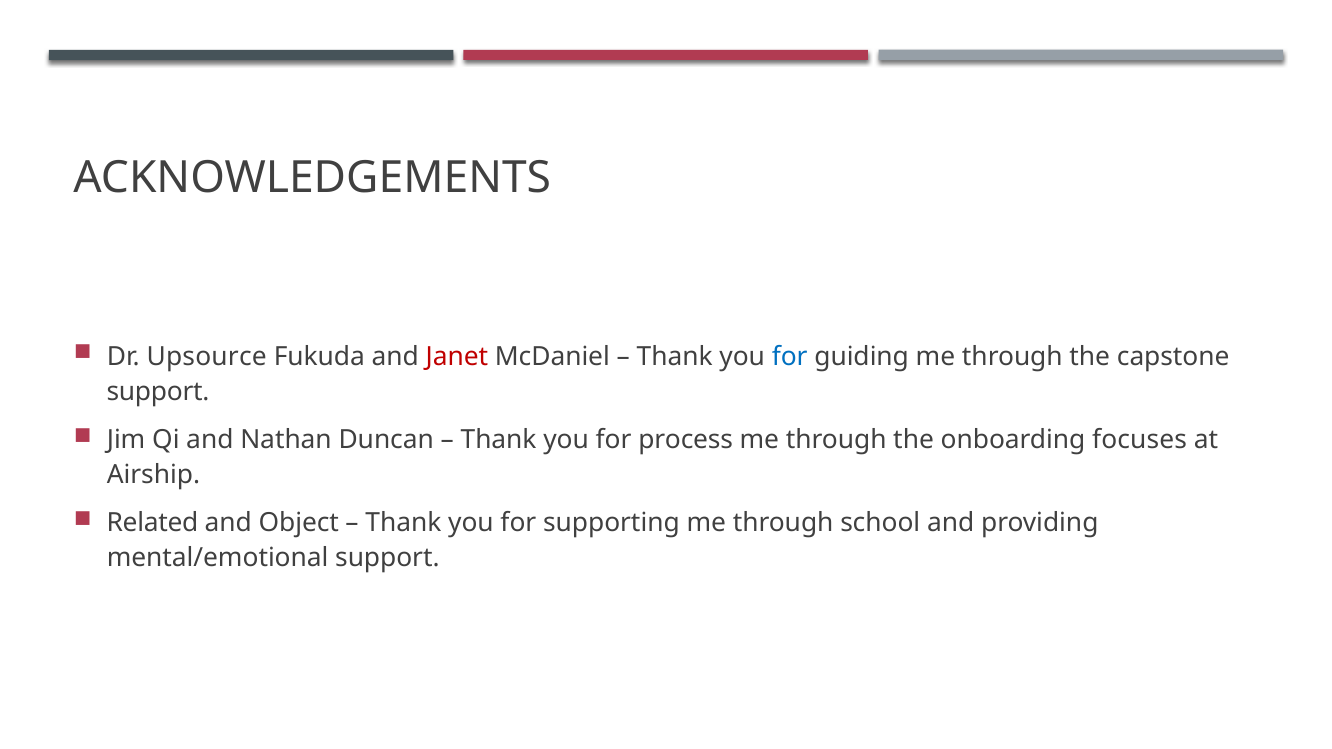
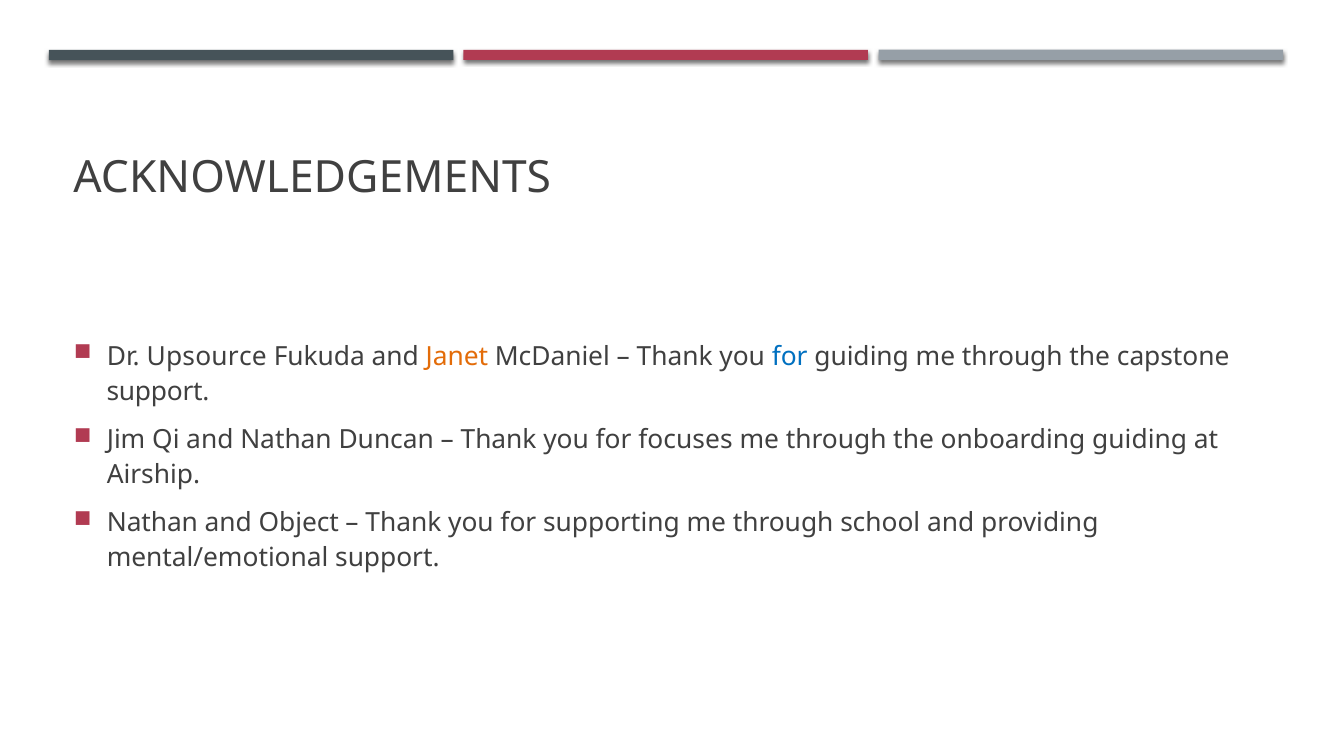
Janet colour: red -> orange (457, 357)
process: process -> focuses (685, 440)
onboarding focuses: focuses -> guiding (1140, 440)
Related: Related -> Nathan (152, 523)
